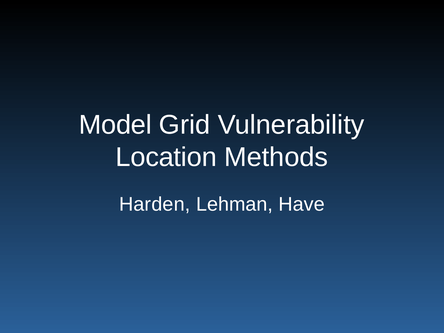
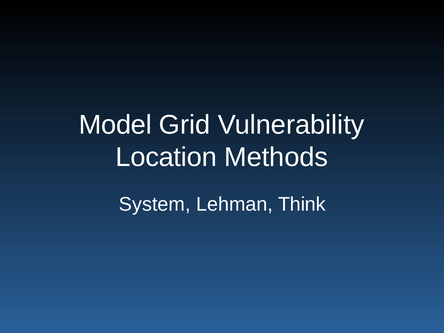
Harden: Harden -> System (155, 204)
Have: Have -> Think (302, 204)
